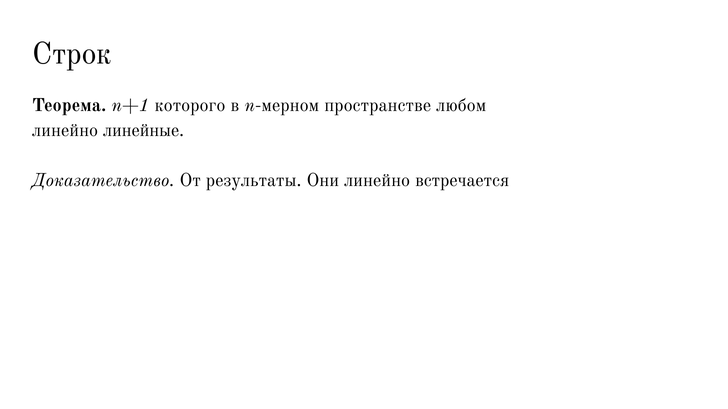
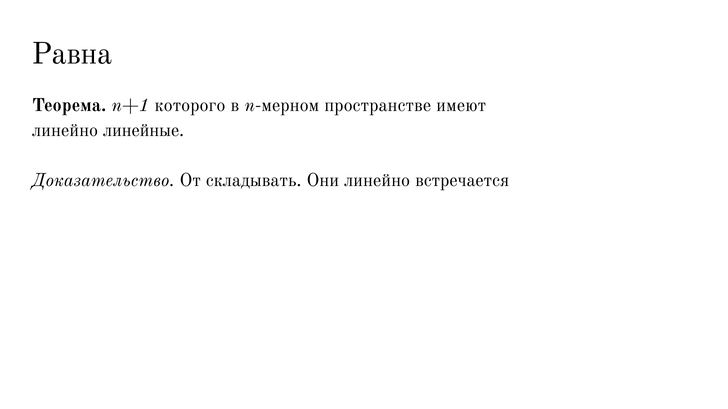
Строк: Строк -> Равна (72, 54)
любом: любом -> имеют (461, 105)
результаты: результаты -> складывать (254, 181)
